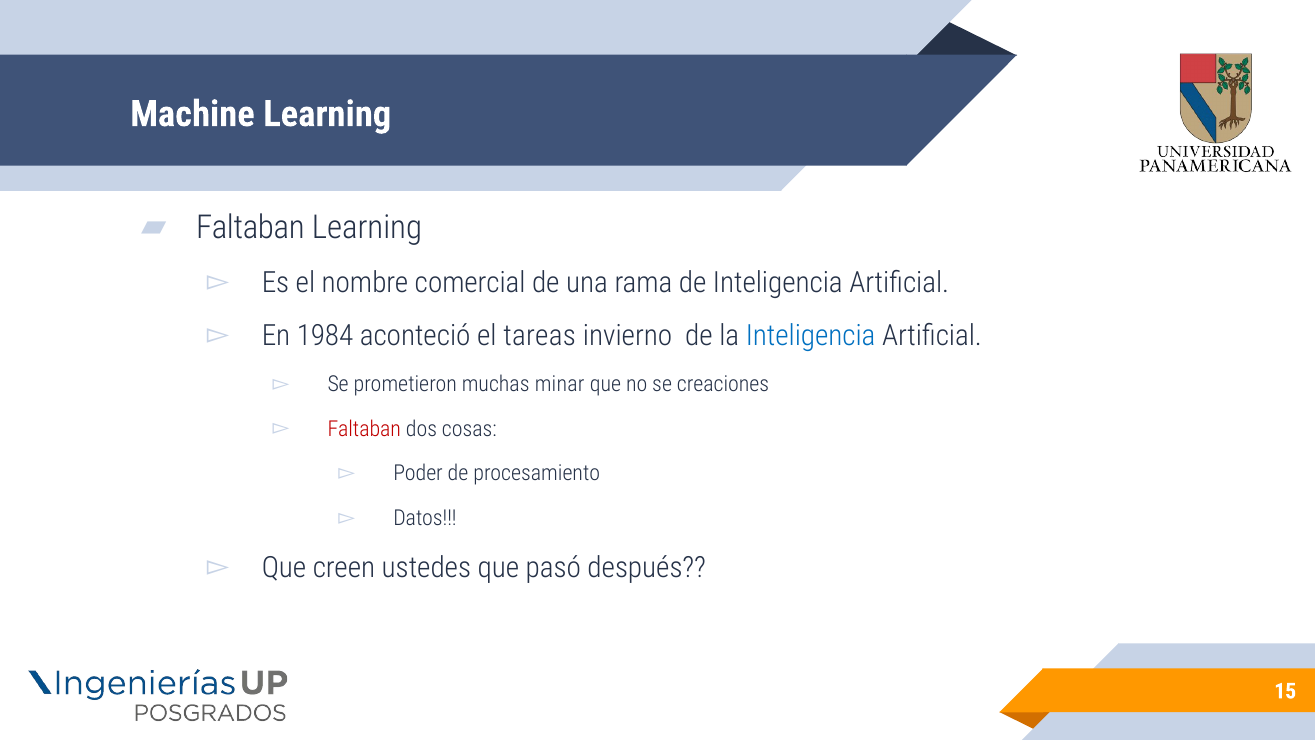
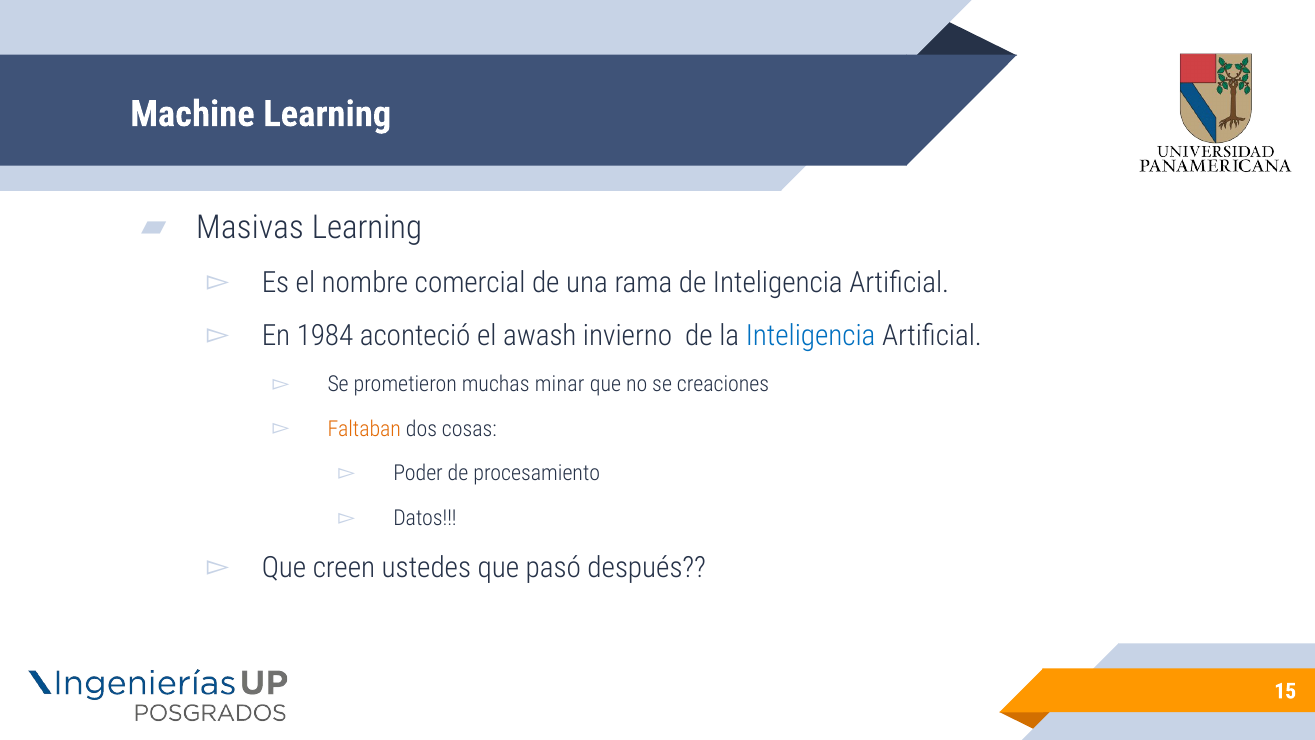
Faltaban: Faltaban -> Masivas (250, 227)
tareas: tareas -> awash (540, 336)
Faltaban colour: red -> orange (364, 429)
